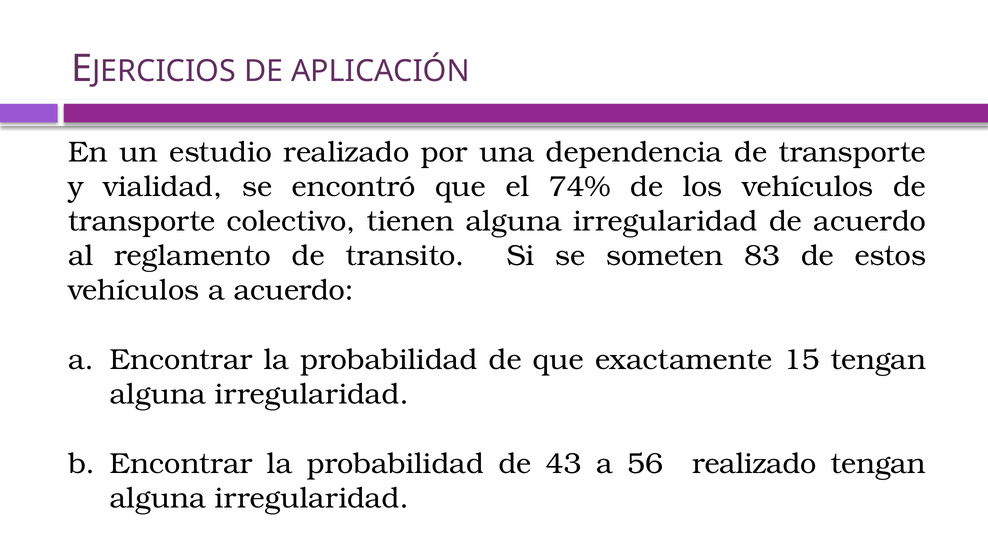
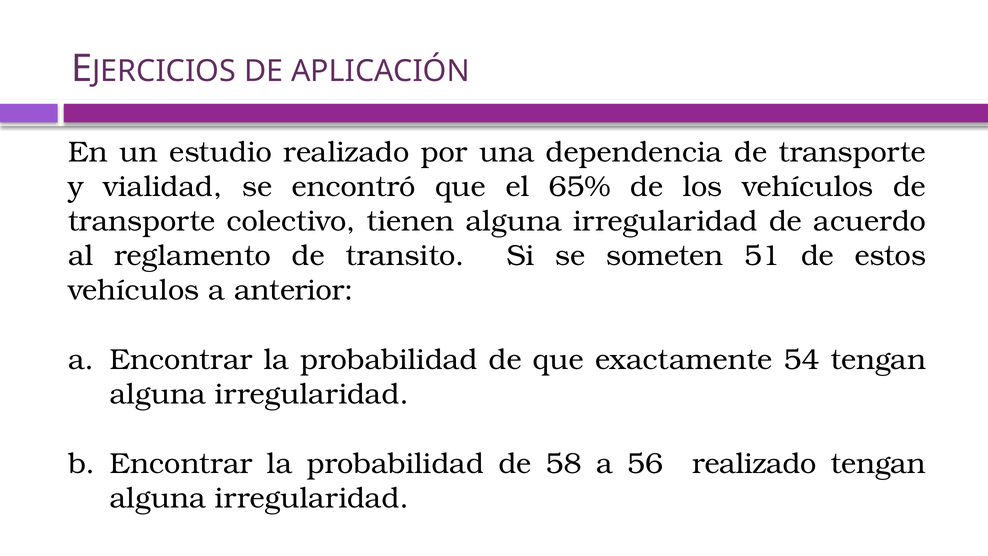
74%: 74% -> 65% (580, 187)
83: 83 -> 51 (762, 256)
a acuerdo: acuerdo -> anterior (294, 290)
15: 15 -> 54 (802, 360)
43: 43 -> 58 (564, 463)
